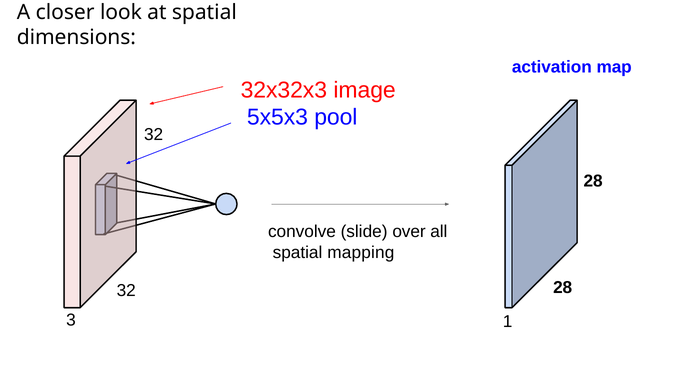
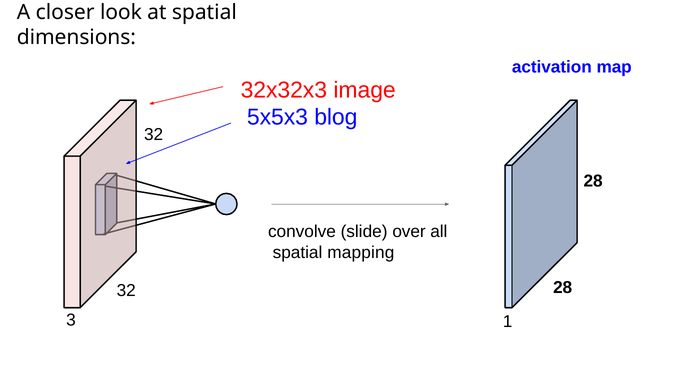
pool: pool -> blog (336, 118)
